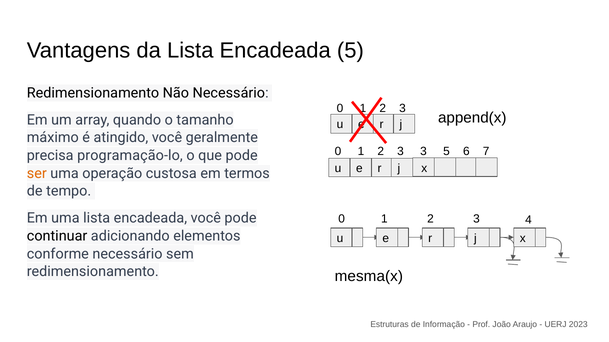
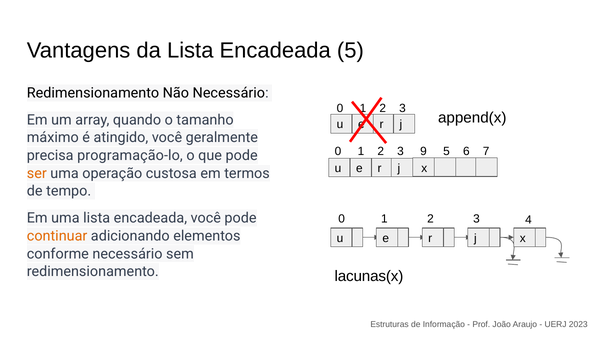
3 3: 3 -> 9 (424, 152)
continuar colour: black -> orange (57, 236)
mesma(x: mesma(x -> lacunas(x (369, 277)
